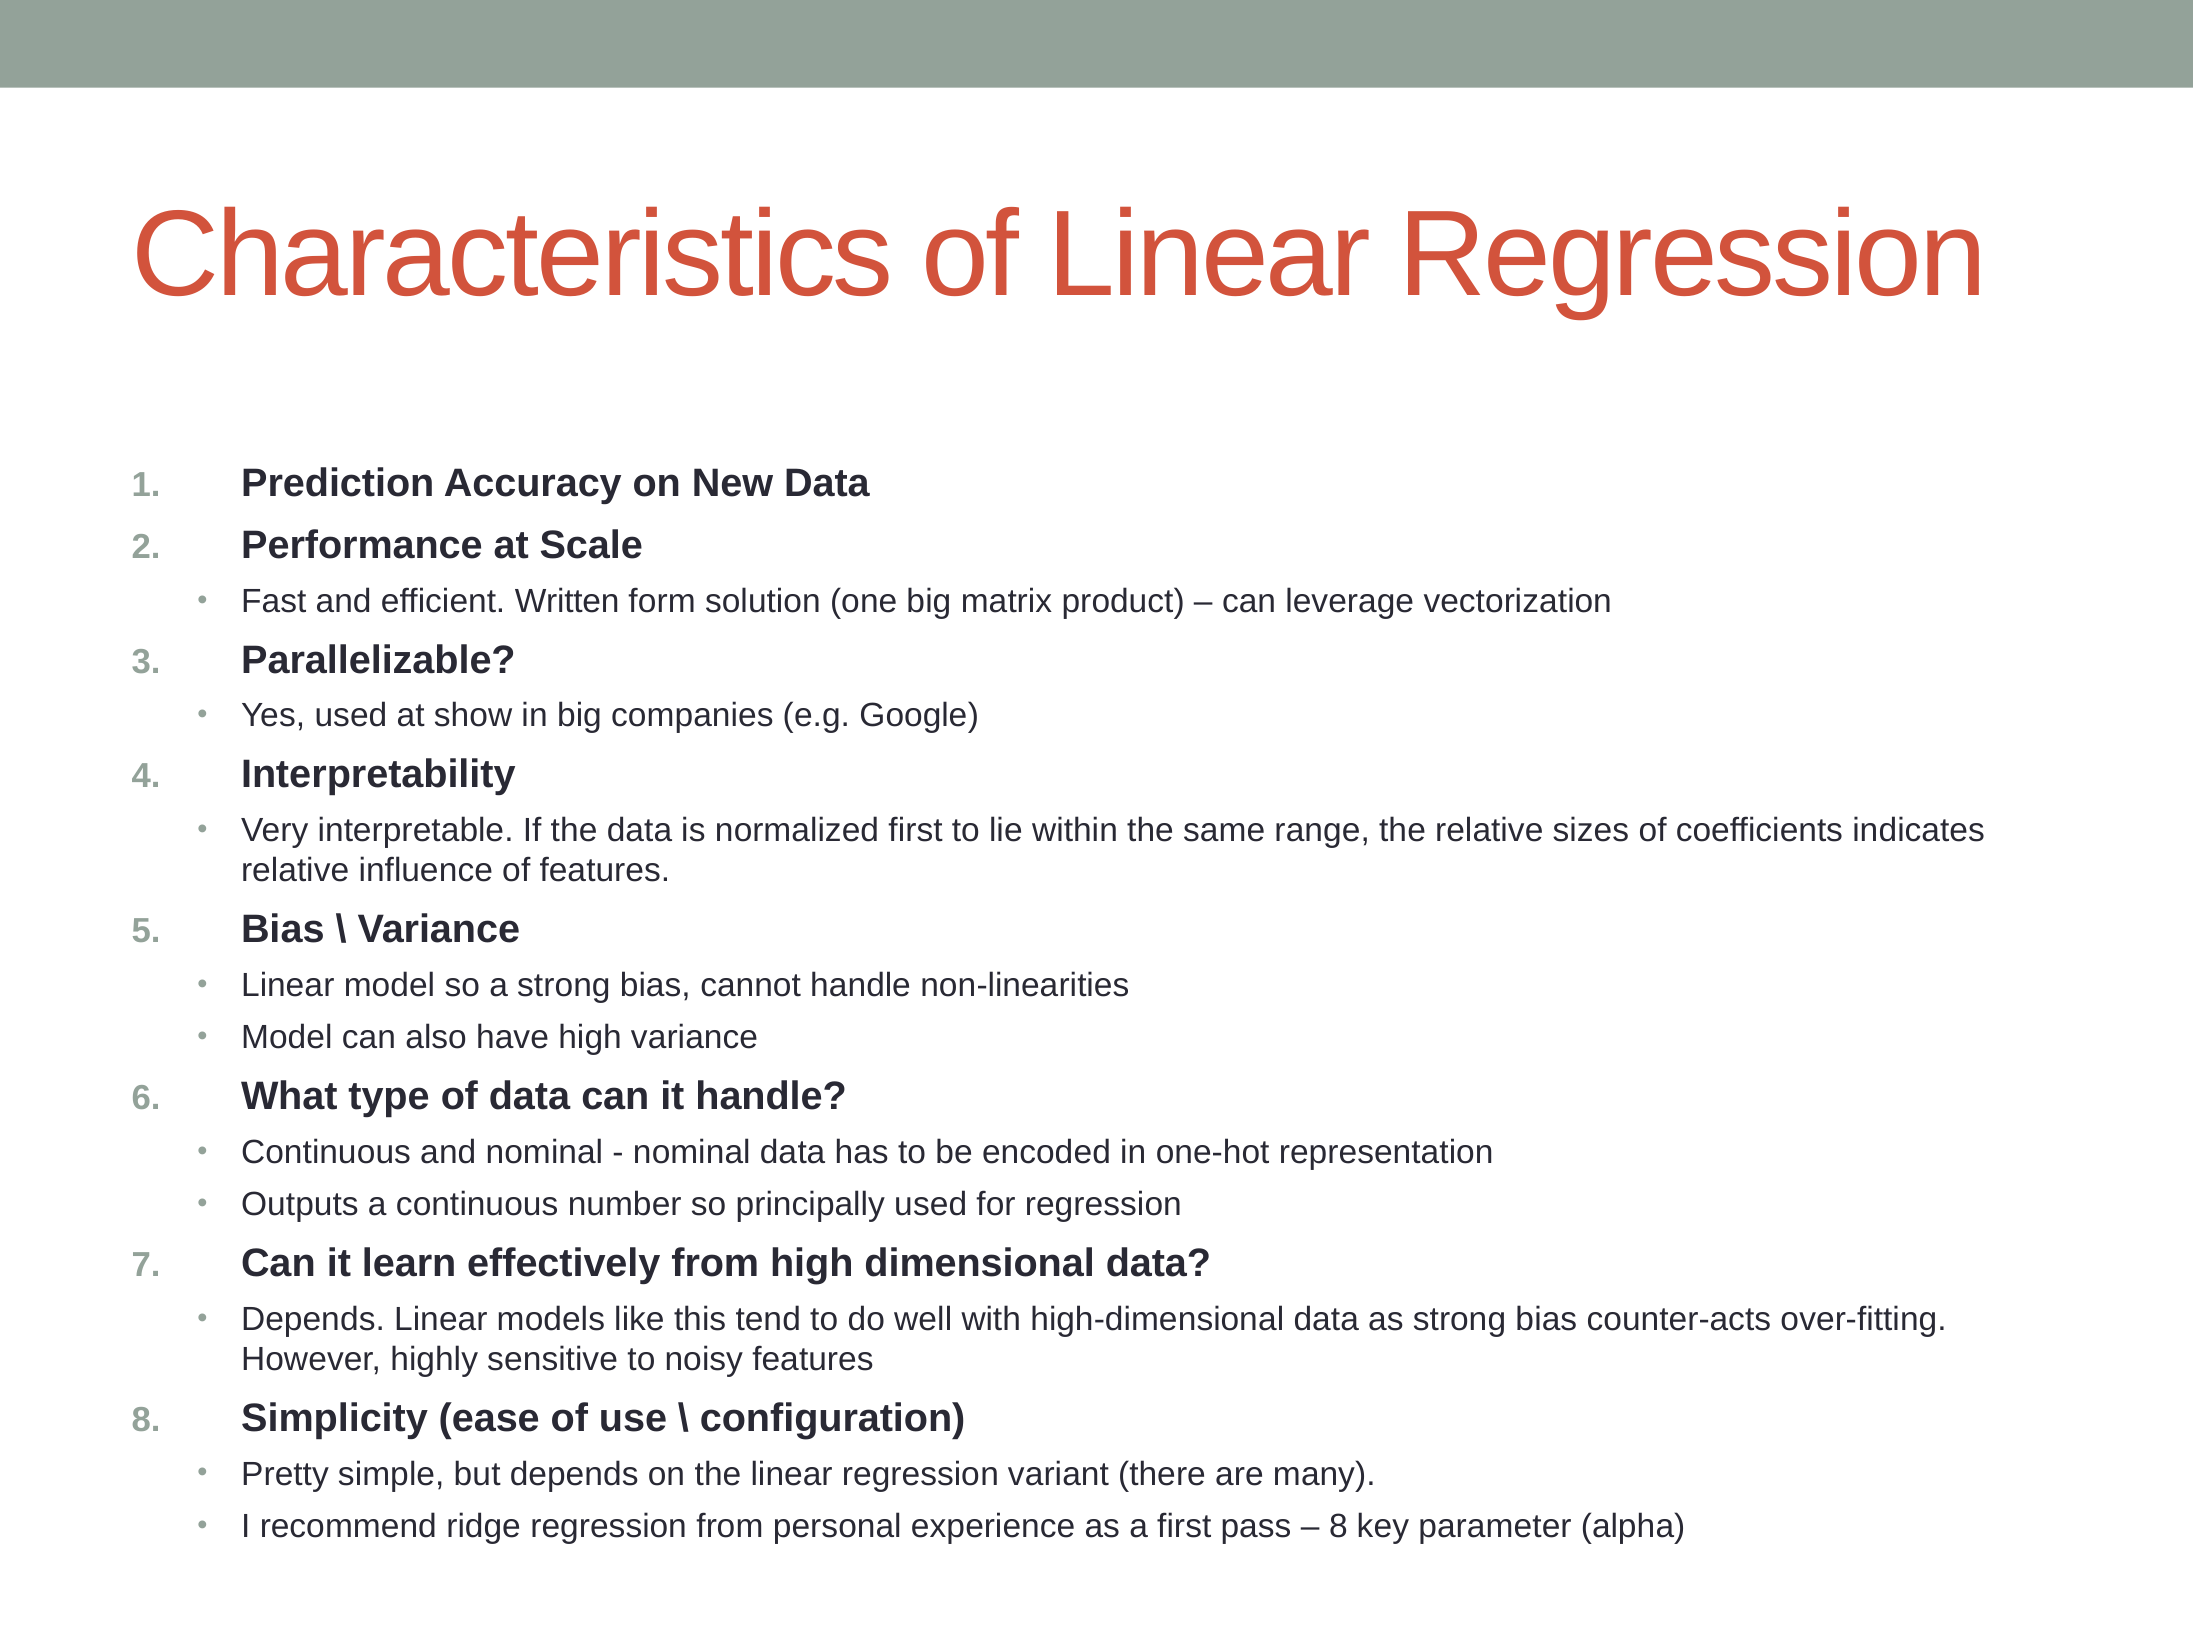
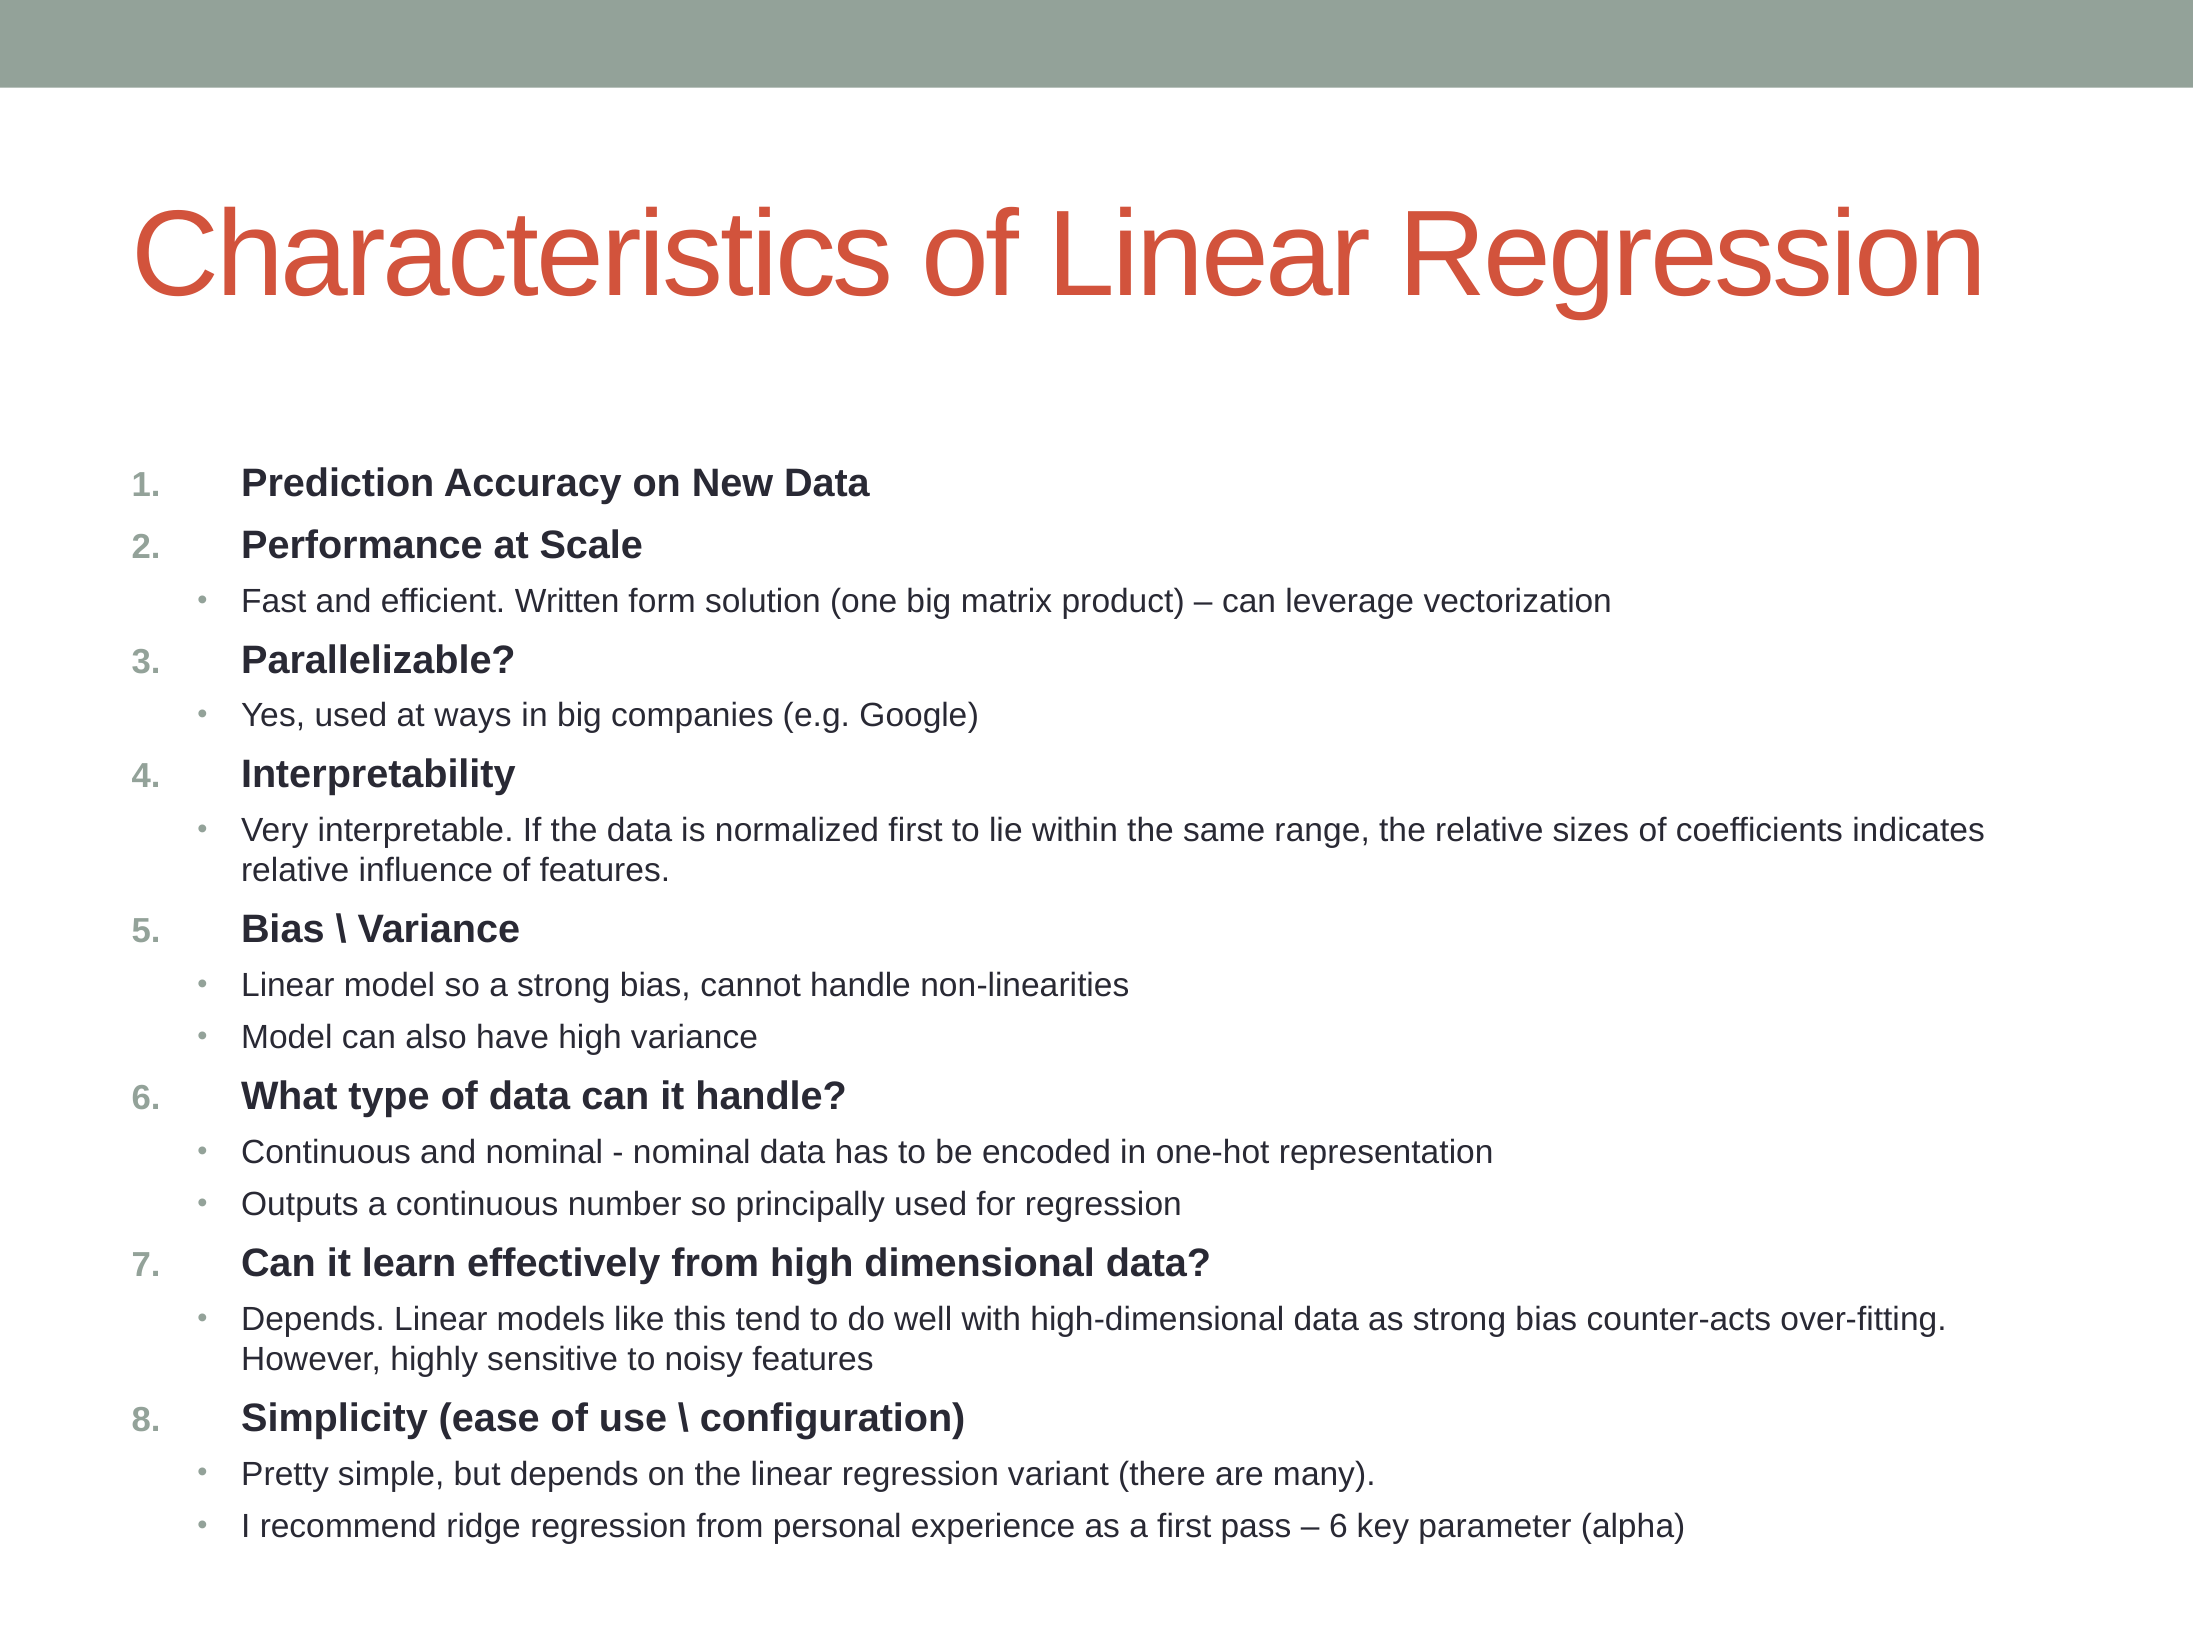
show: show -> ways (473, 716)
8: 8 -> 6 (1338, 1526)
